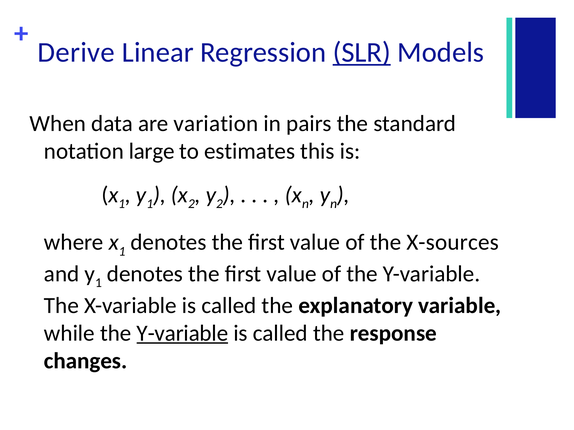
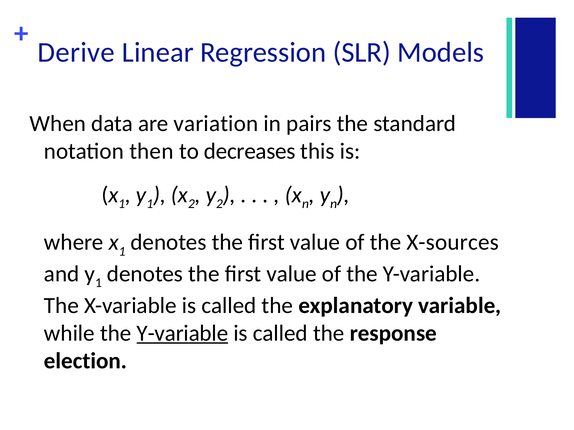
SLR underline: present -> none (362, 52)
large: large -> then (151, 151)
estimates: estimates -> decreases (250, 151)
changes: changes -> election (86, 361)
